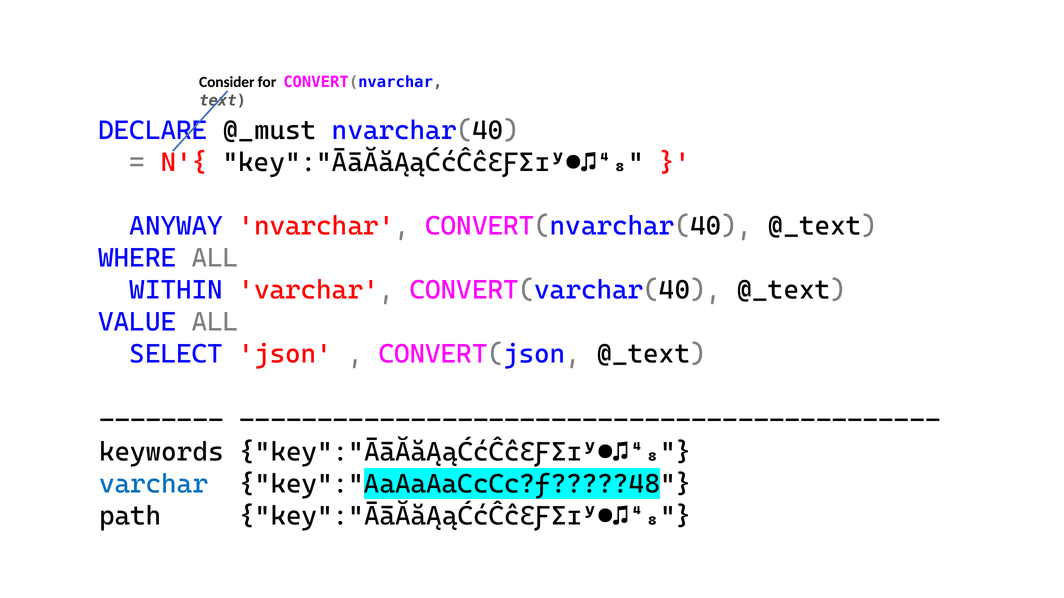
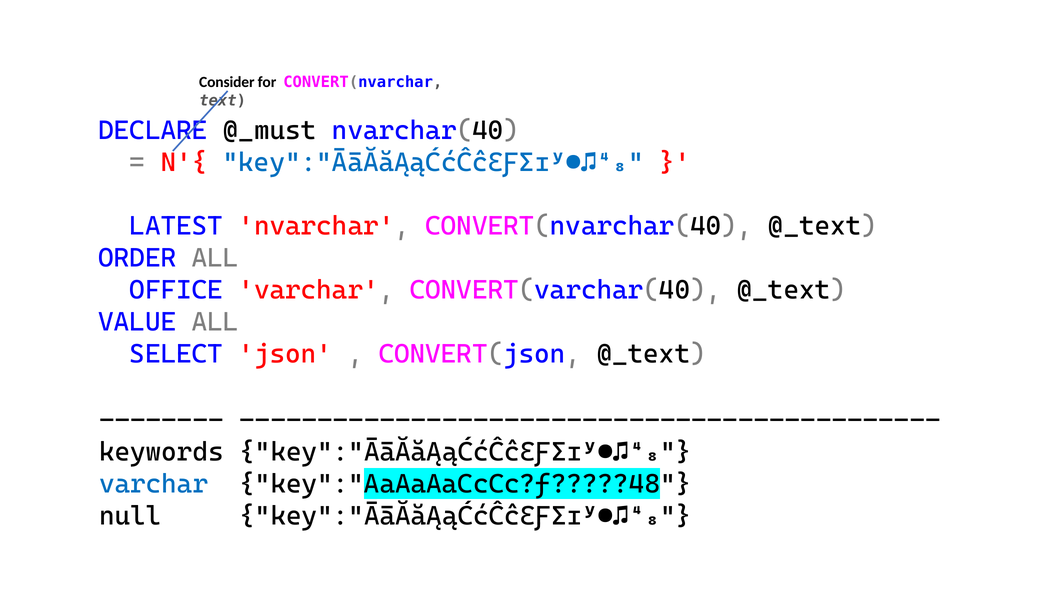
key":"ĀāĂăĄąĆćĈĉƐƑƩɪʸ●♫⁴₈ colour: black -> blue (433, 163)
ANYWAY: ANYWAY -> LATEST (176, 226)
WHERE: WHERE -> ORDER (137, 258)
WITHIN: WITHIN -> OFFICE (176, 290)
path: path -> null (130, 516)
